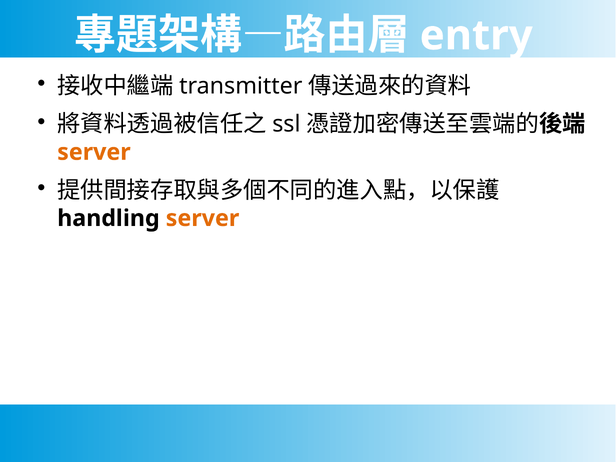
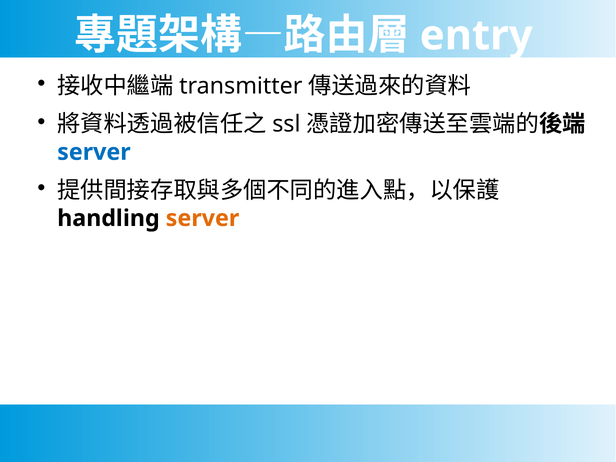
server colour: orange -> blue (94, 152)
